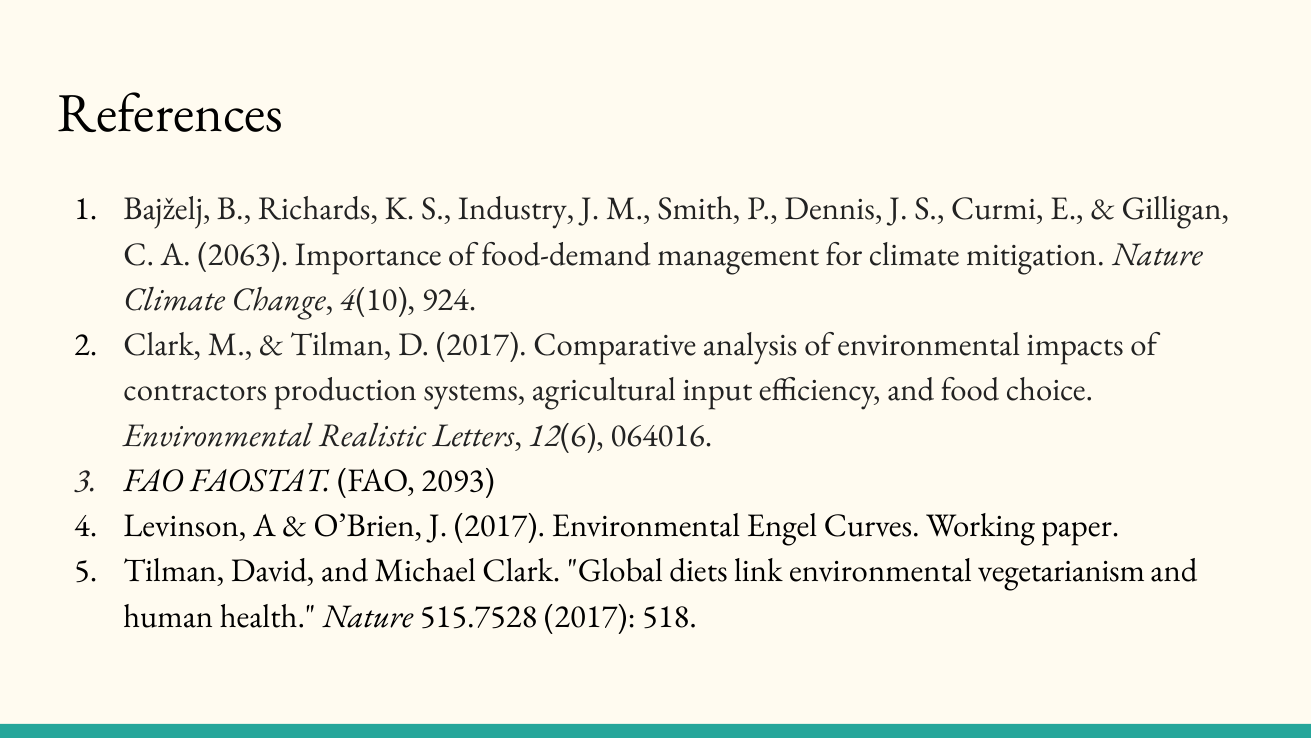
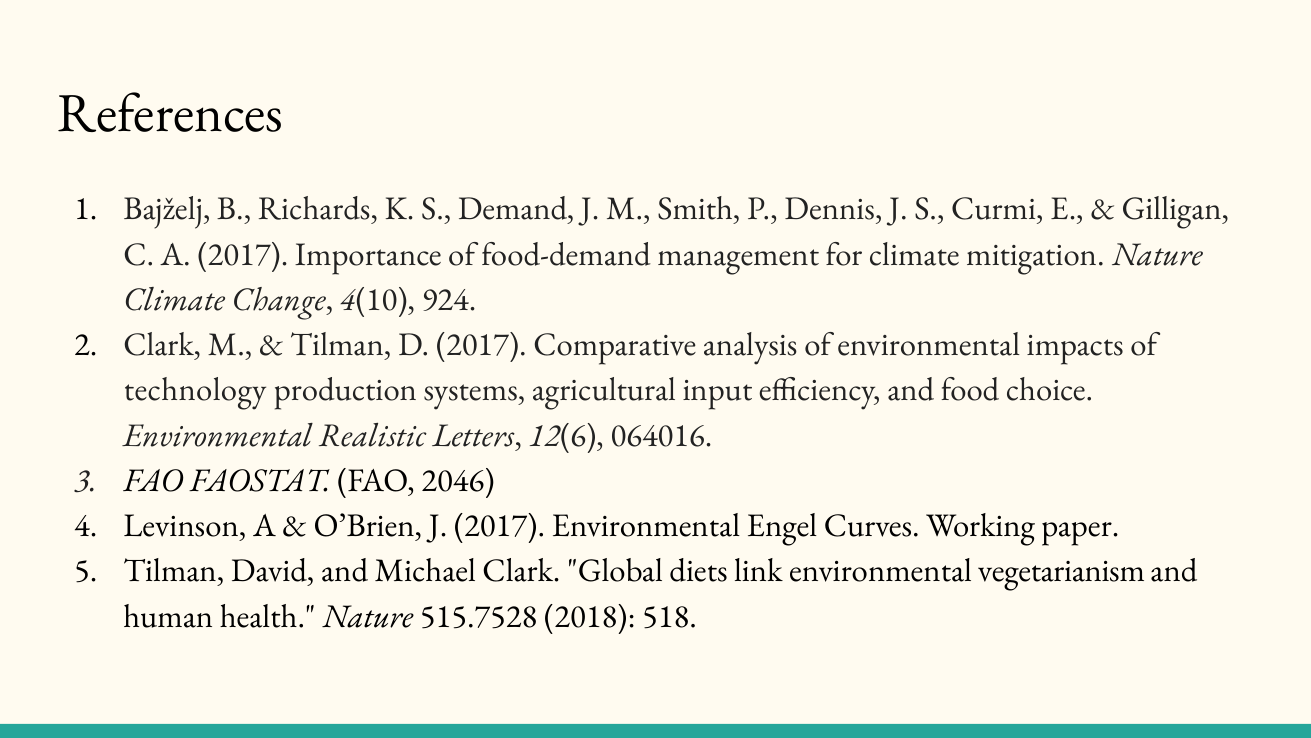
Industry: Industry -> Demand (516, 209)
A 2063: 2063 -> 2017 (243, 254)
contractors: contractors -> technology (195, 390)
2093: 2093 -> 2046 (458, 480)
515.7528 2017: 2017 -> 2018 (590, 616)
